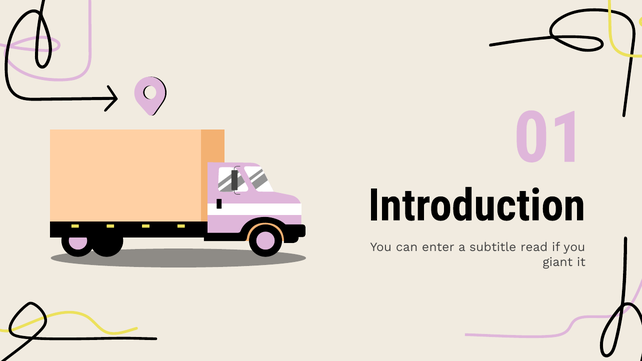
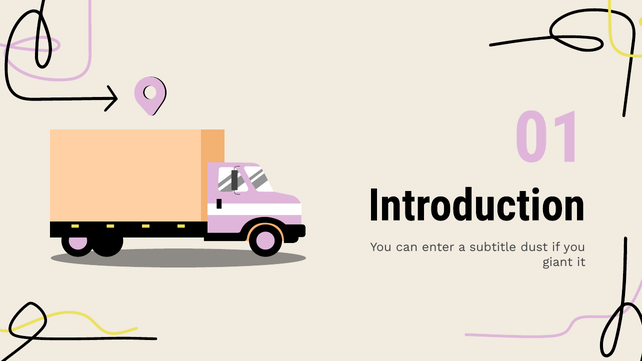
read: read -> dust (534, 247)
